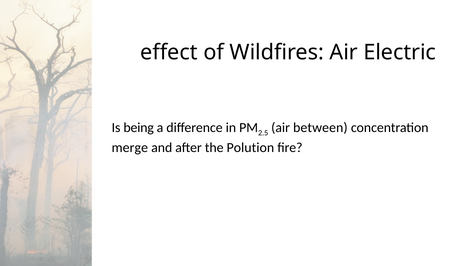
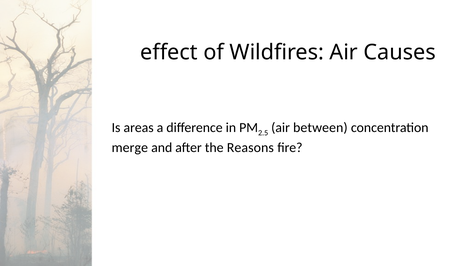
Electric: Electric -> Causes (400, 52)
being: being -> areas (139, 127)
Polution: Polution -> Reasons (250, 147)
